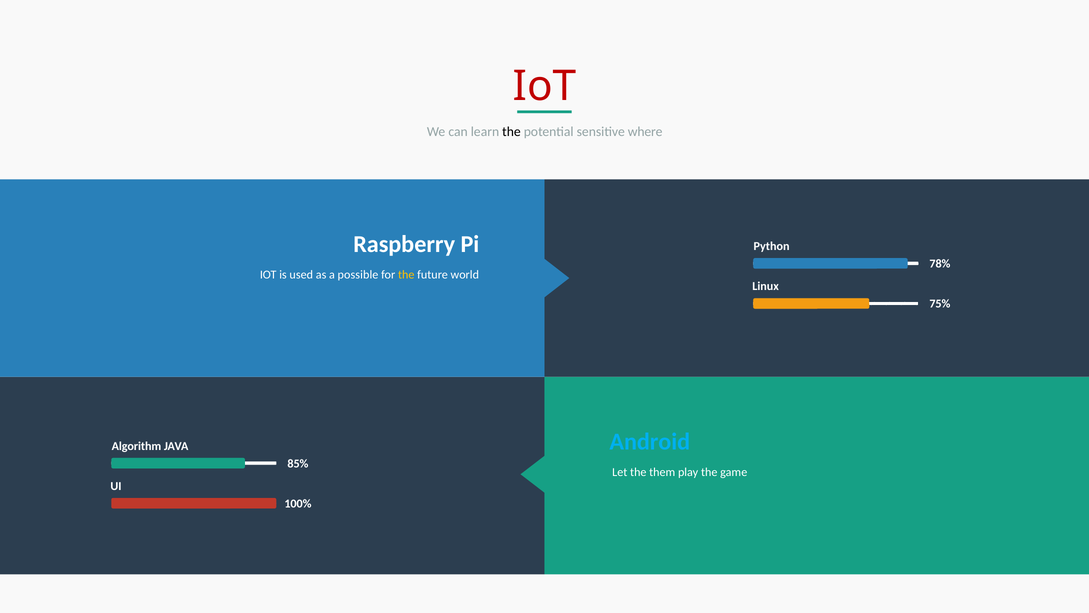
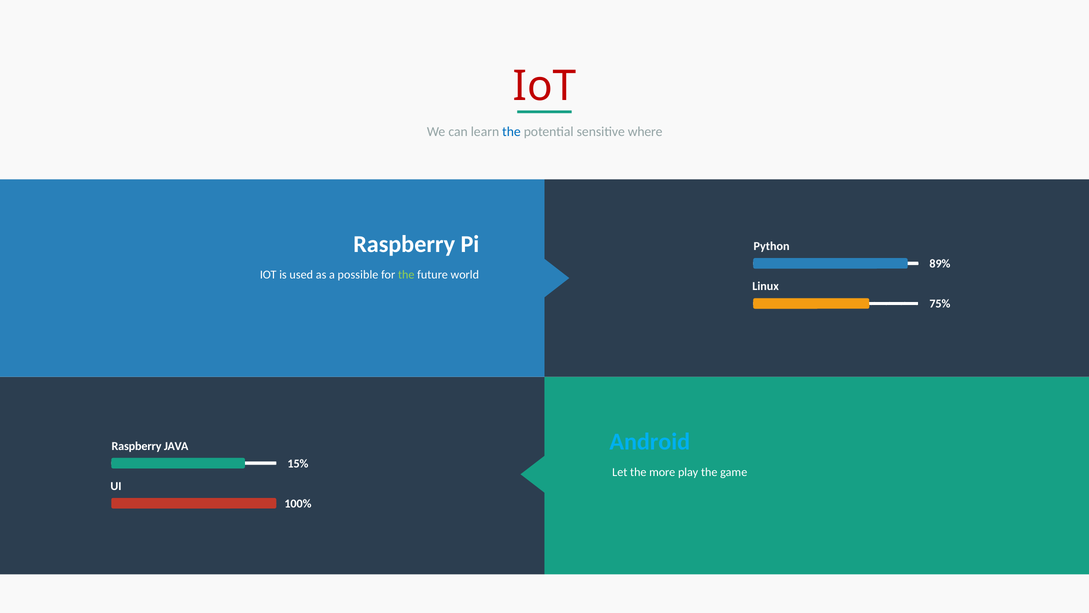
the colour: black -> blue (511, 131)
78%: 78% -> 89% (940, 264)
the colour: yellow -> light green (406, 274)
Algorithm: Algorithm -> Raspberry (137, 446)
85%: 85% -> 15% (298, 463)
them: them -> more (662, 472)
